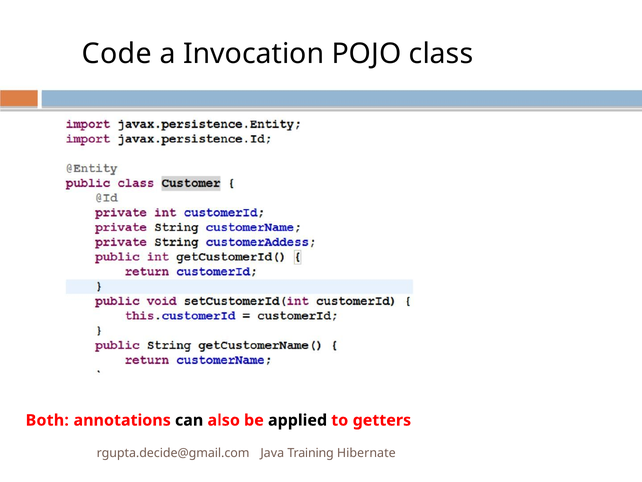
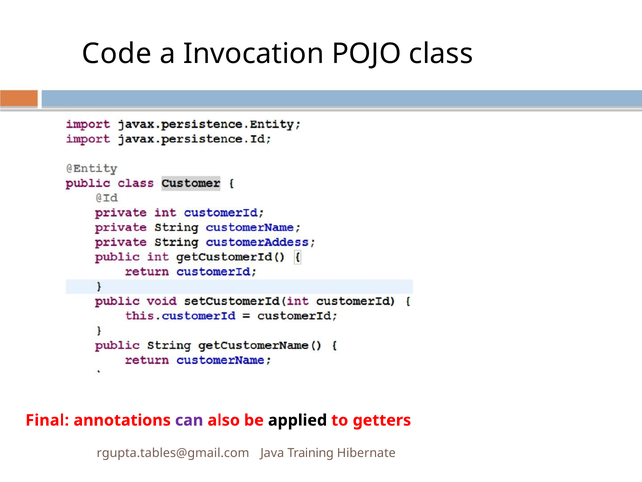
Both: Both -> Final (47, 420)
can colour: black -> purple (189, 420)
rgupta.decide@gmail.com: rgupta.decide@gmail.com -> rgupta.tables@gmail.com (173, 453)
